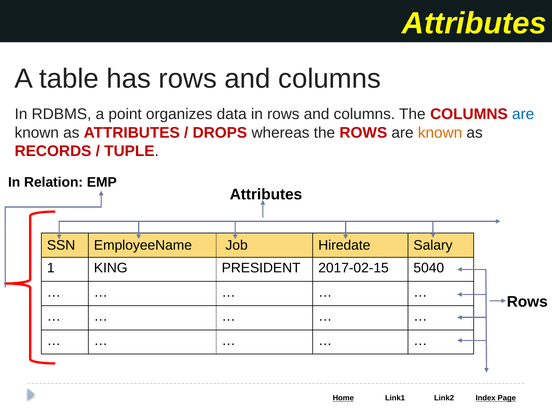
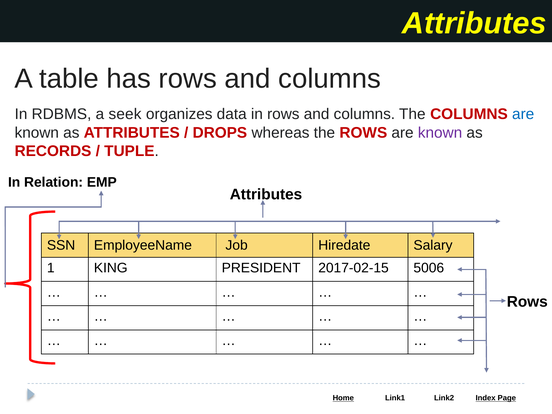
point: point -> seek (125, 114)
known colour: orange -> purple (440, 133)
5040: 5040 -> 5006 (429, 268)
